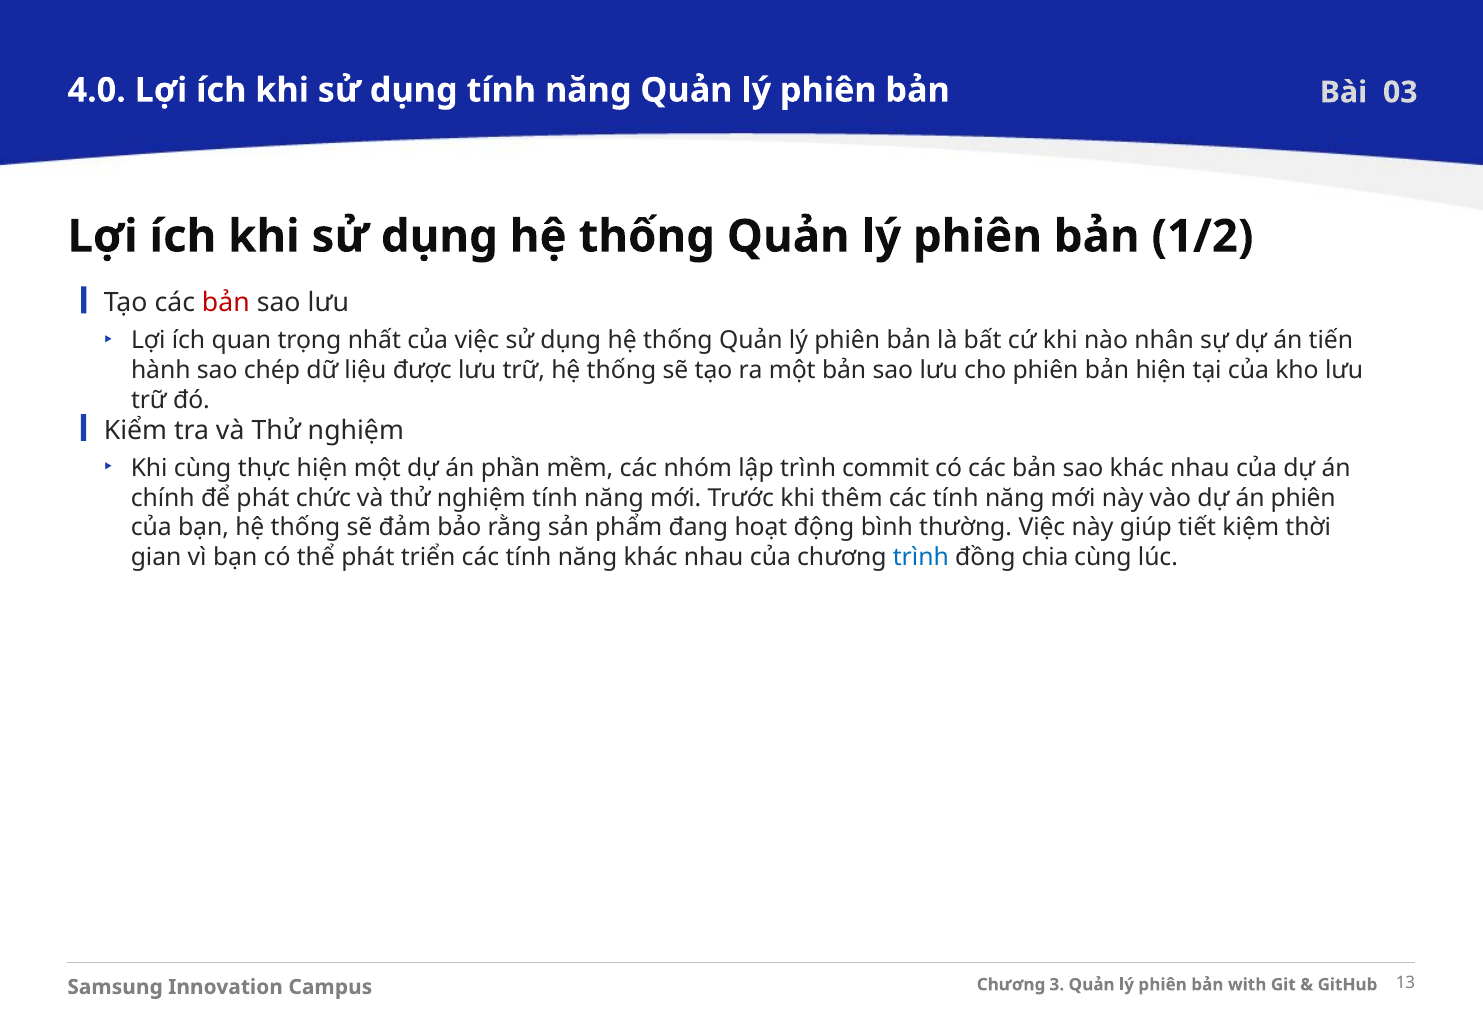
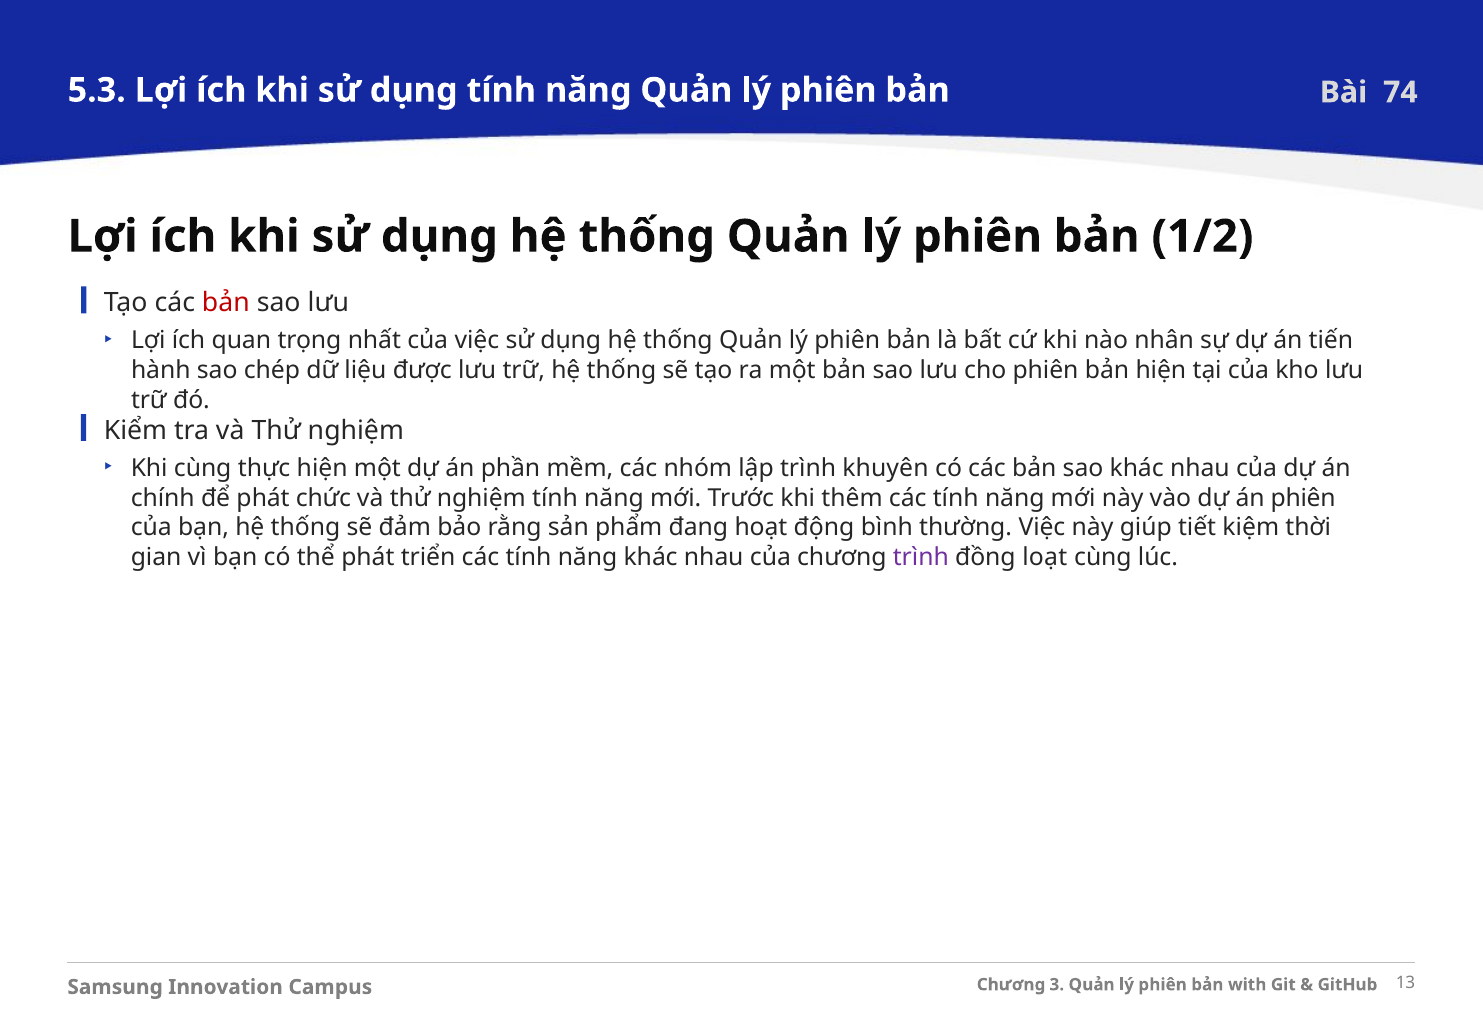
4.0: 4.0 -> 5.3 (97, 90)
03: 03 -> 74 (1400, 92)
commit: commit -> khuyên (885, 468)
trình colour: blue -> purple (921, 557)
chia: chia -> loạt (1045, 557)
